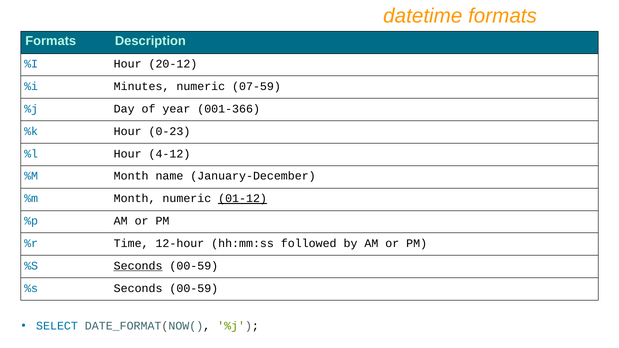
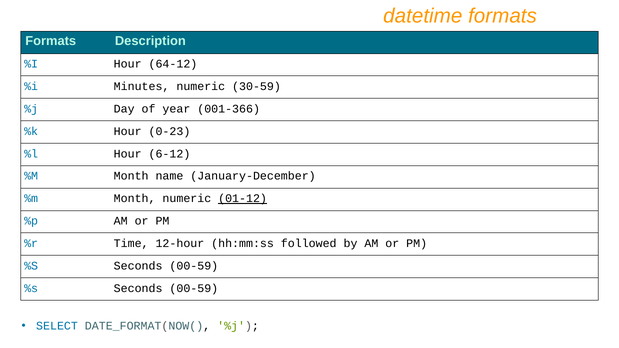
20-12: 20-12 -> 64-12 (173, 64)
07-59: 07-59 -> 30-59 (256, 86)
4-12: 4-12 -> 6-12 (169, 154)
Seconds underline: present -> none (138, 266)
